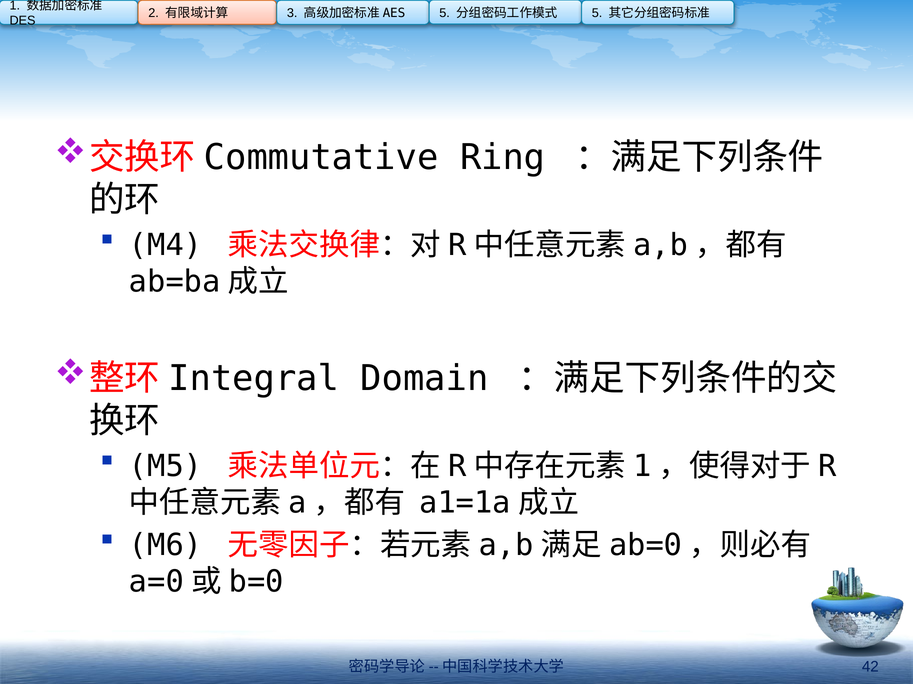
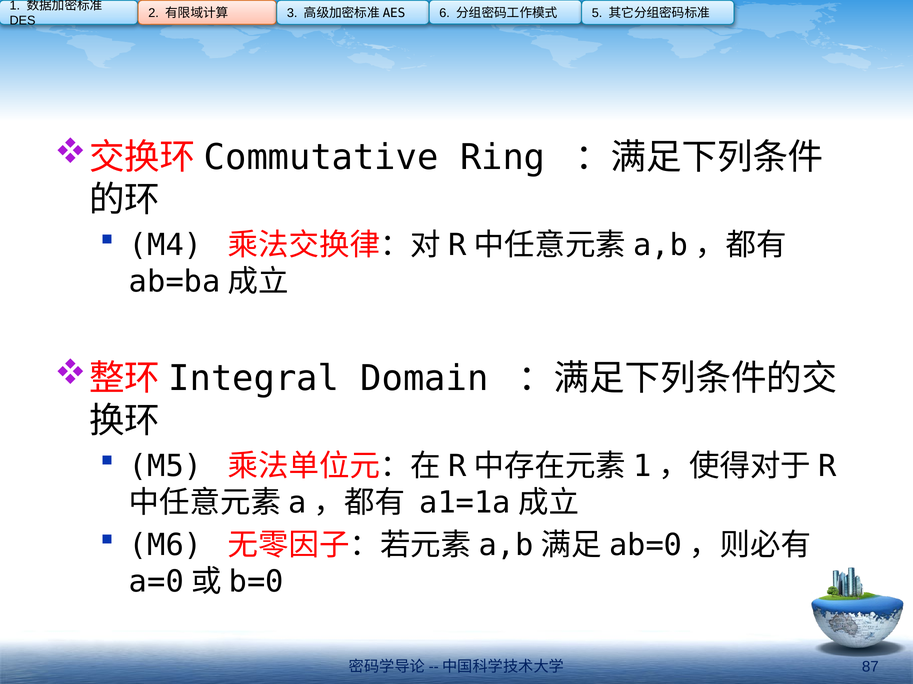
5: 5 -> 6 (445, 13)
42: 42 -> 87 (870, 667)
